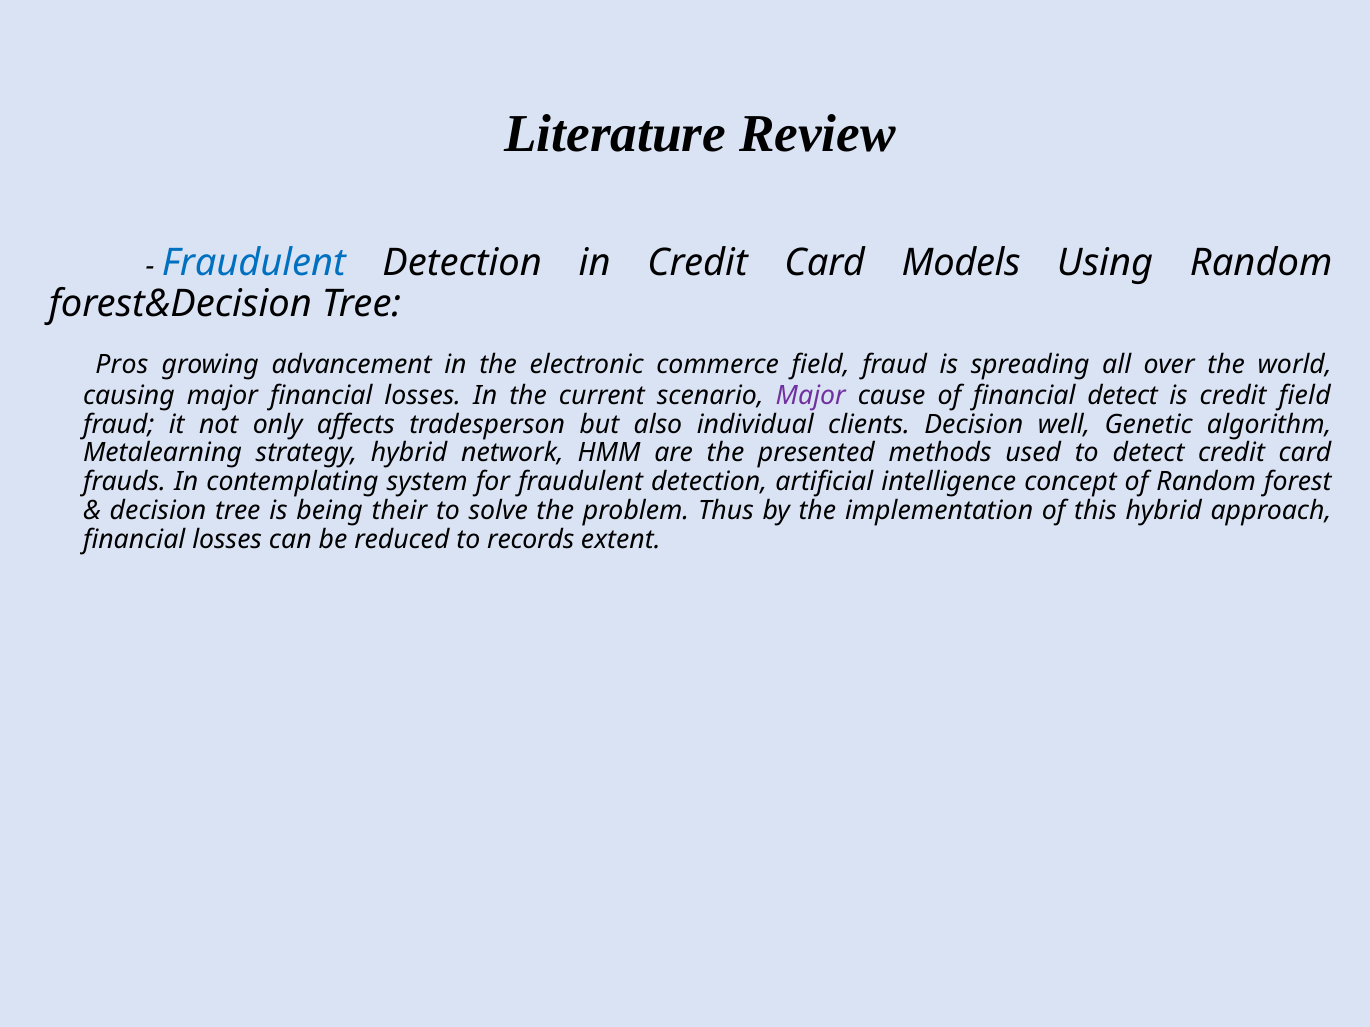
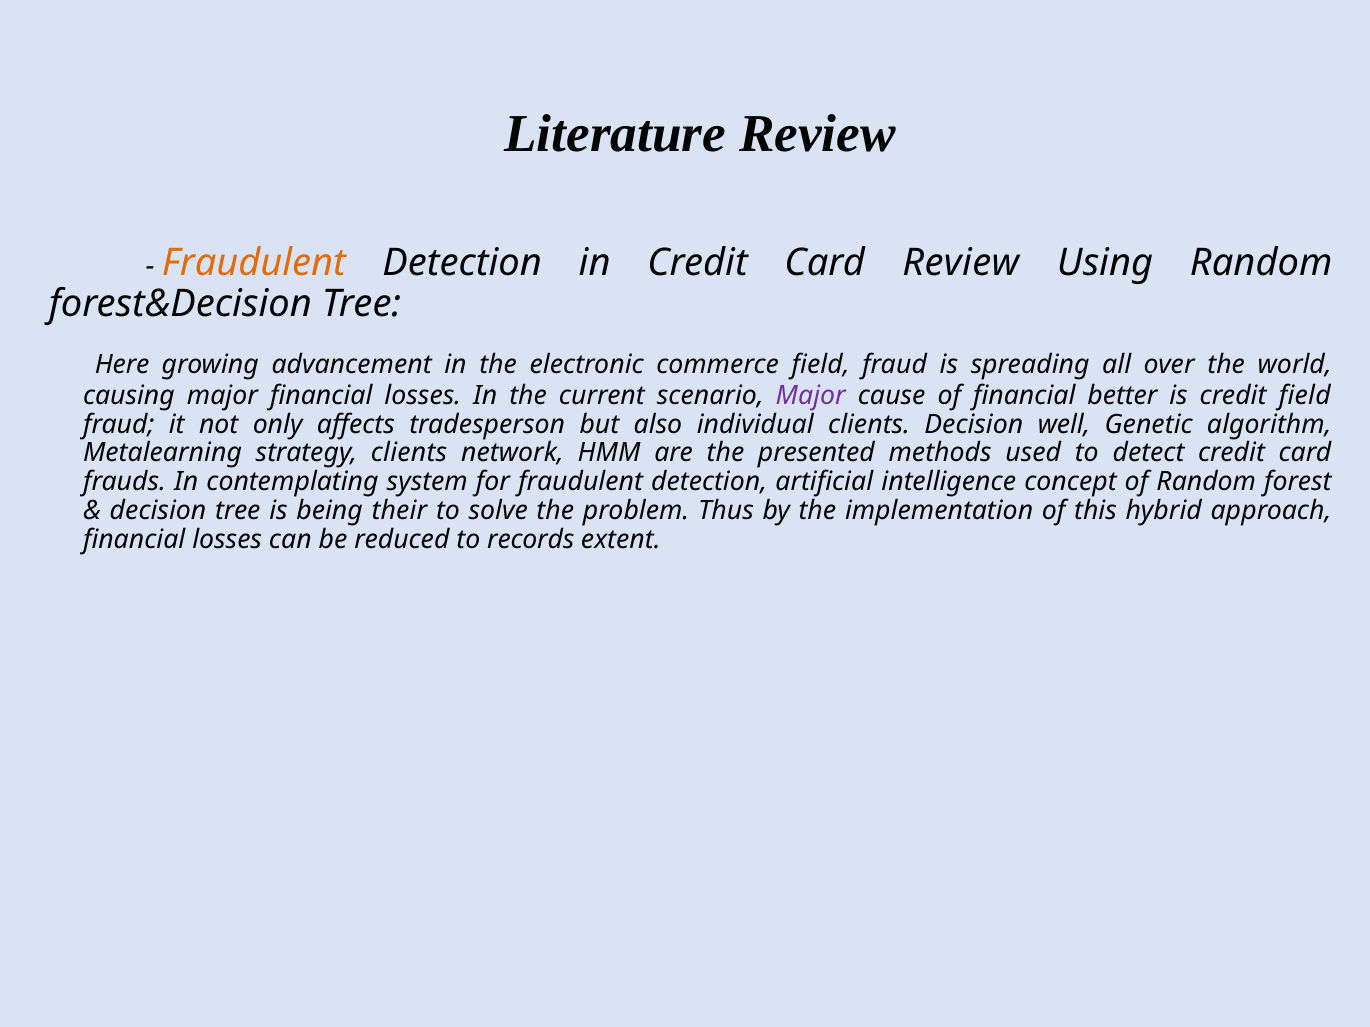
Fraudulent colour: blue -> orange (254, 263)
Card Models: Models -> Review (961, 263)
Pros: Pros -> Here (122, 365)
financial detect: detect -> better (1122, 396)
strategy hybrid: hybrid -> clients (409, 453)
